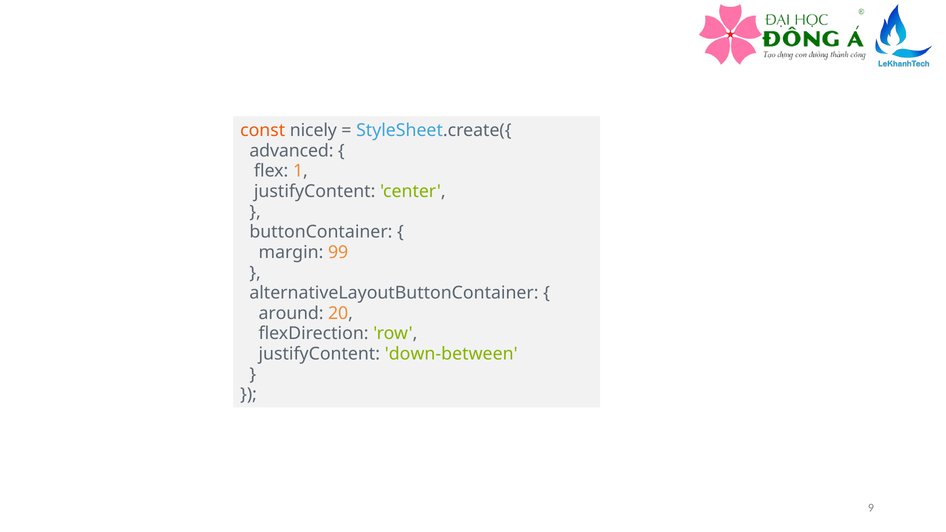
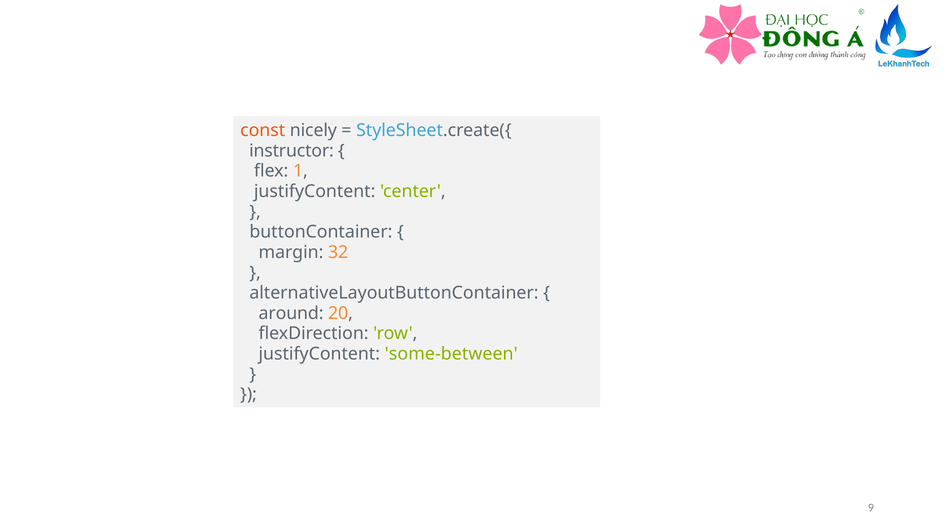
advanced: advanced -> instructor (291, 151)
99: 99 -> 32 (338, 252)
down-between: down-between -> some-between (451, 354)
